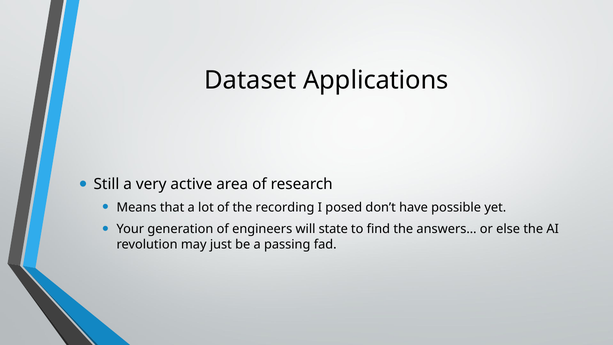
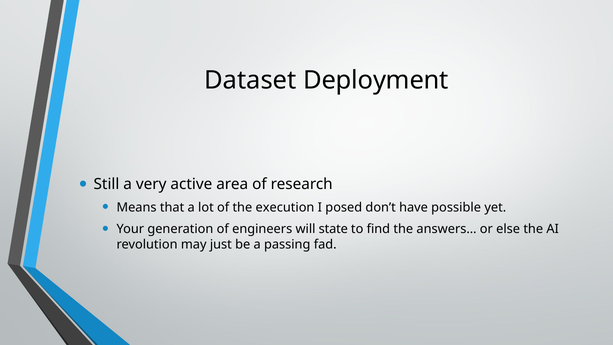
Applications: Applications -> Deployment (376, 80)
recording: recording -> execution (285, 207)
